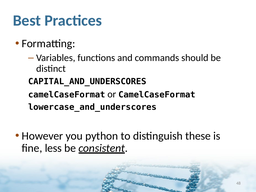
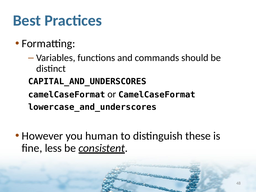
python: python -> human (102, 136)
